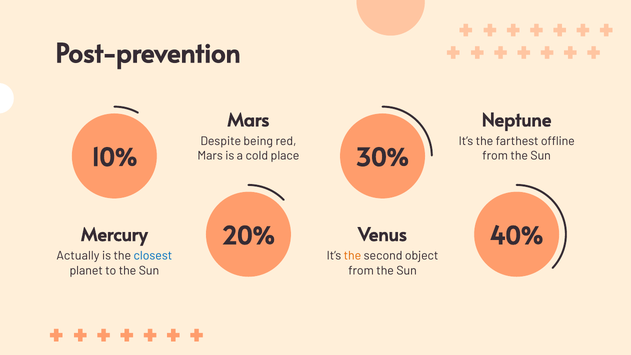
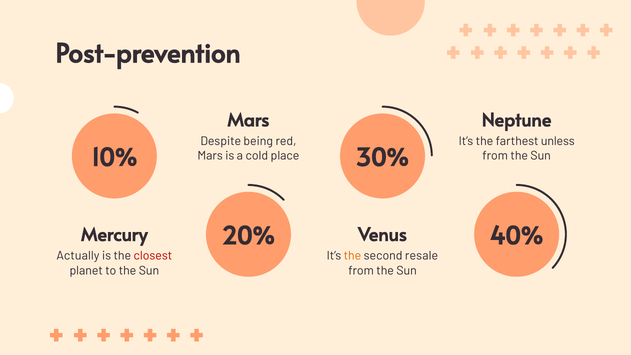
offline: offline -> unless (558, 141)
closest colour: blue -> red (153, 256)
object: object -> resale (422, 256)
